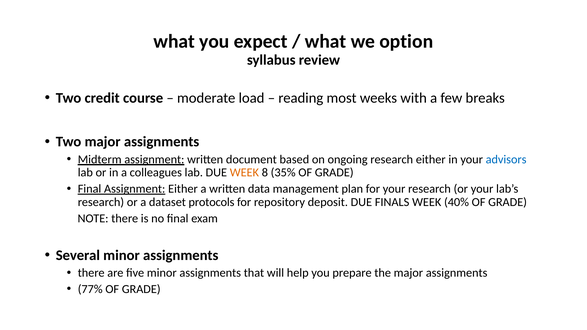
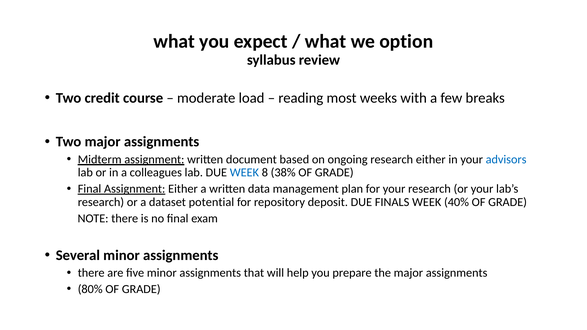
WEEK colour: orange -> blue (244, 173)
35%: 35% -> 38% (283, 173)
protocols: protocols -> potential (211, 202)
77%: 77% -> 80% (90, 289)
